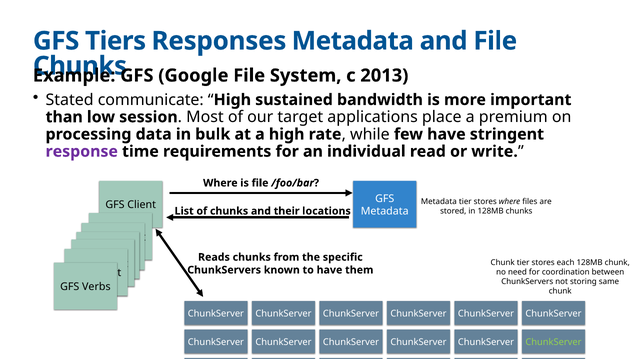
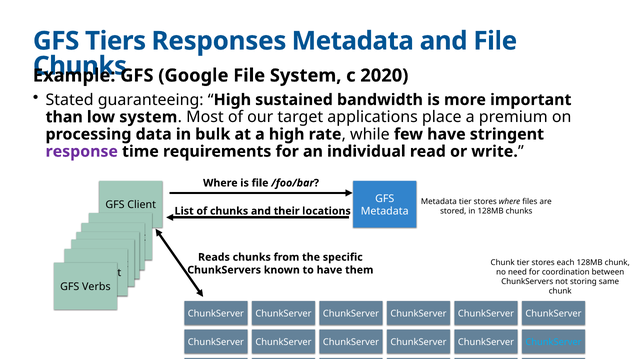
2013: 2013 -> 2020 (384, 76)
communicate: communicate -> guaranteeing (151, 100)
low session: session -> system (148, 117)
ChunkServer colour: light green -> light blue (553, 342)
